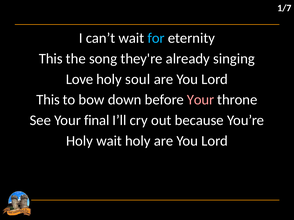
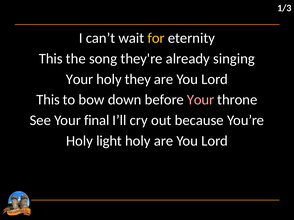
1/7: 1/7 -> 1/3 (284, 8)
for colour: light blue -> yellow (156, 38)
Love: Love -> Your (80, 79)
soul: soul -> they (138, 79)
Holy wait: wait -> light (109, 141)
